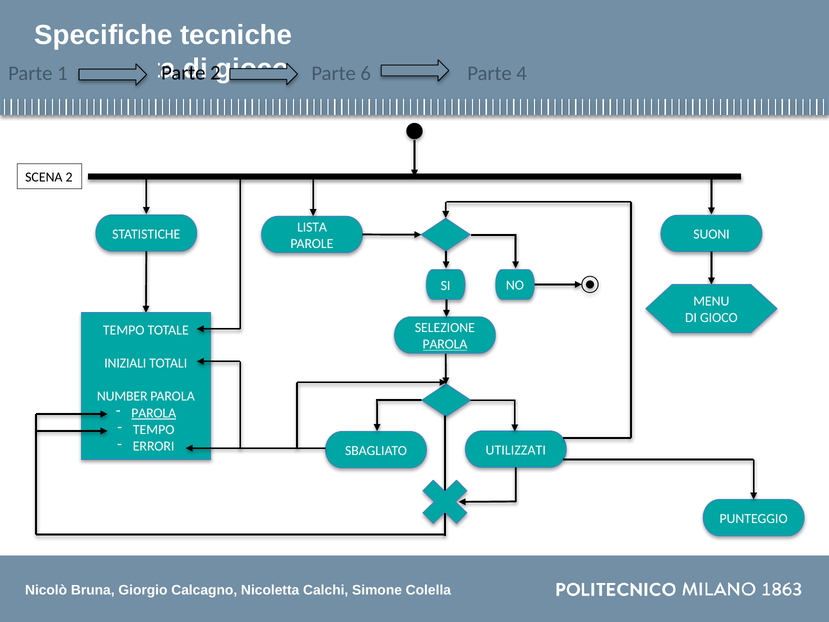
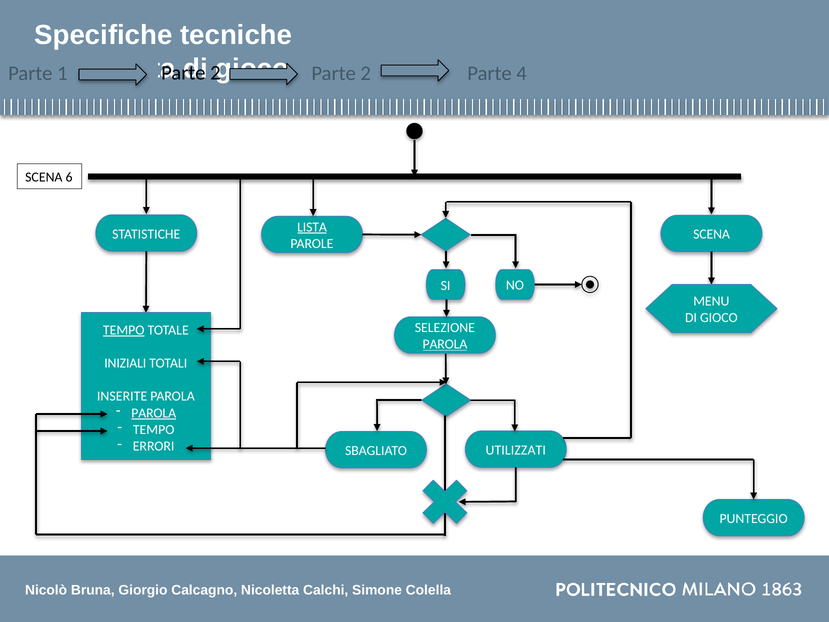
6: 6 -> 2 (366, 73)
SCENA 2: 2 -> 6 (69, 177)
LISTA underline: none -> present (312, 227)
SUONI: SUONI -> SCENA (712, 234)
TEMPO underline: none -> present (124, 330)
NUMBER: NUMBER -> INSERITE (122, 396)
